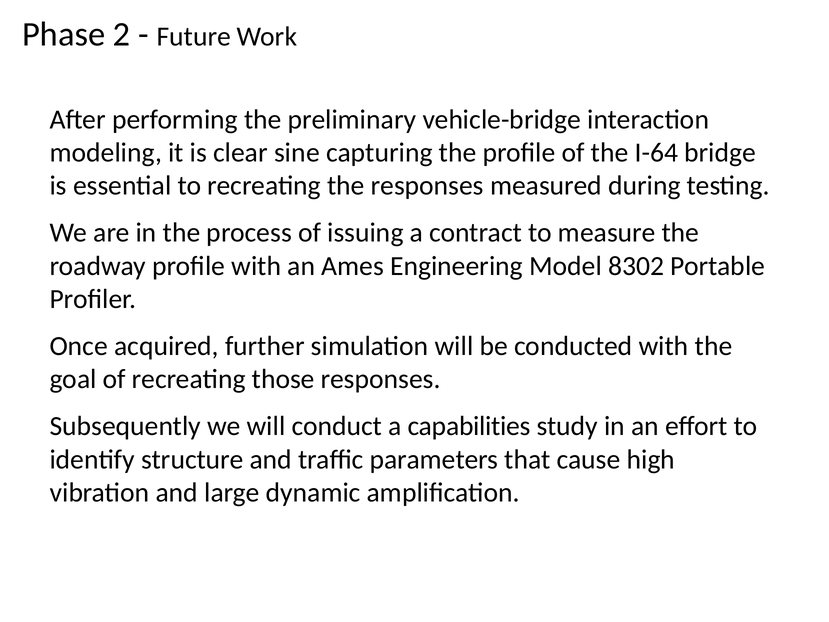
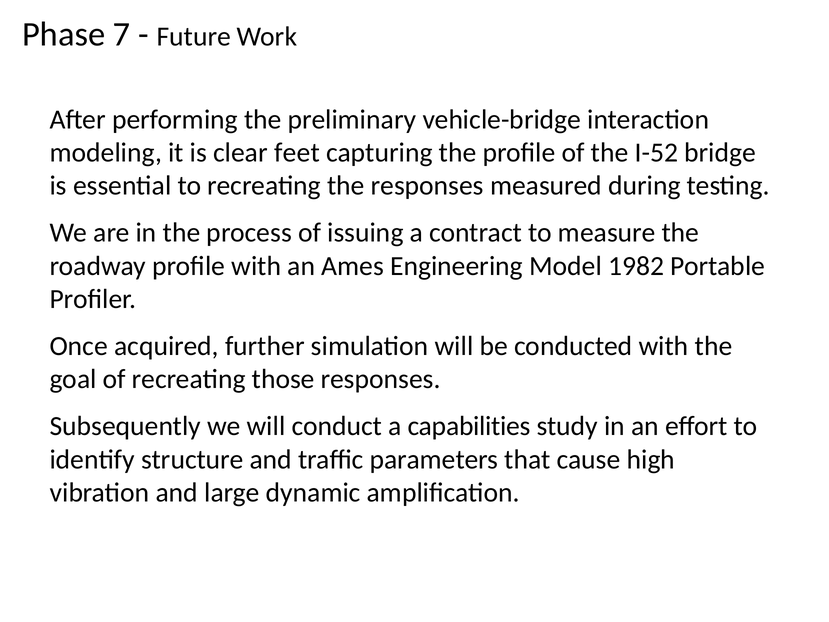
2: 2 -> 7 (122, 34)
sine: sine -> feet (297, 153)
I-64: I-64 -> I-52 (656, 153)
8302: 8302 -> 1982 (636, 266)
